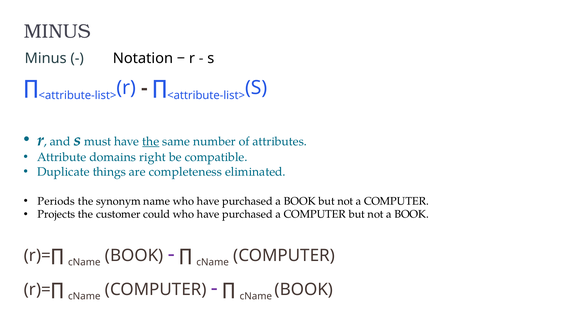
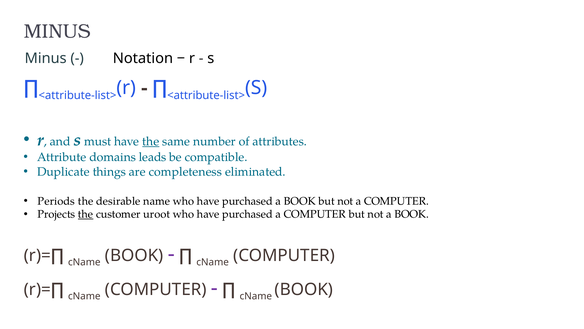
right: right -> leads (153, 157)
synonym: synonym -> desirable (118, 201)
the underline: none -> present (86, 214)
could: could -> uroot (157, 214)
